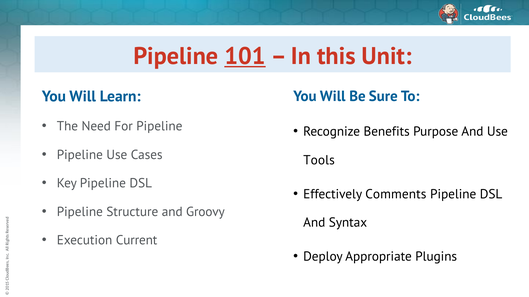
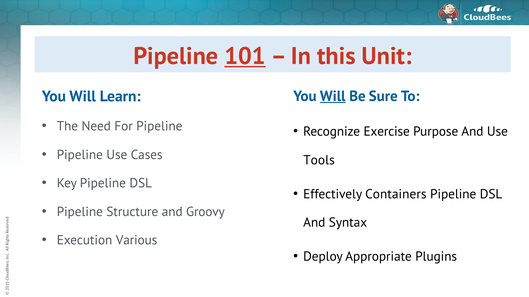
Will underline: none -> present (333, 96)
Benefits: Benefits -> Exercise (387, 132)
Comments: Comments -> Containers (396, 194)
Current: Current -> Various (137, 241)
